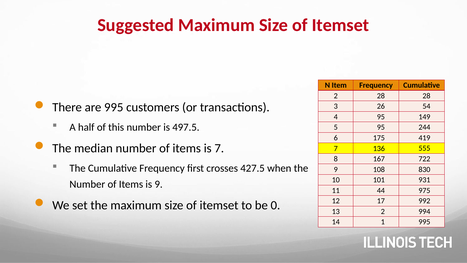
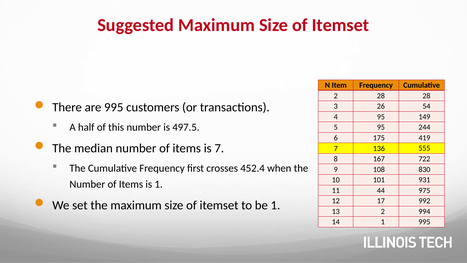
427.5: 427.5 -> 452.4 (253, 168)
is 9: 9 -> 1 (159, 184)
be 0: 0 -> 1 (275, 205)
